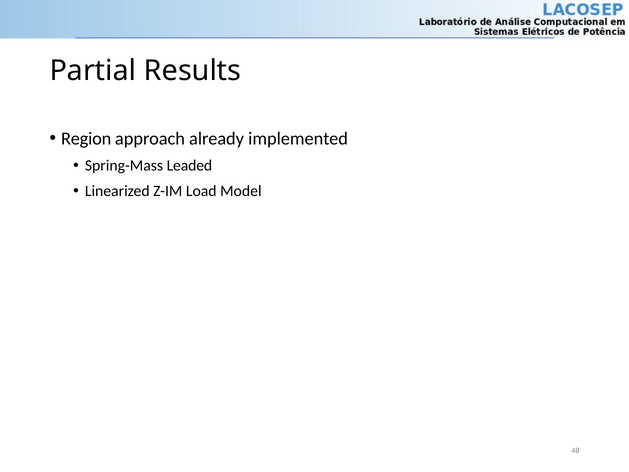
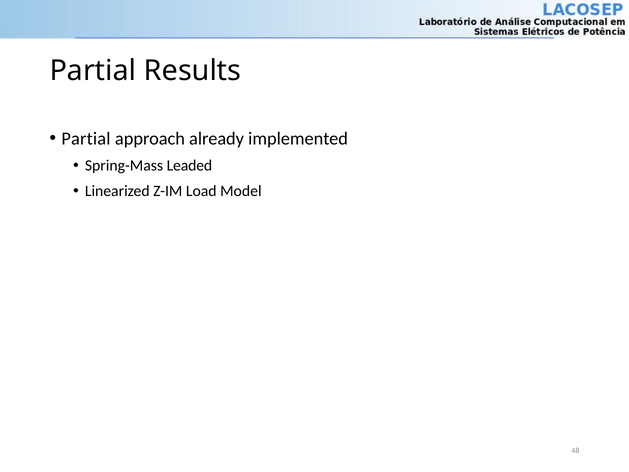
Region: Region -> Partial (86, 139)
